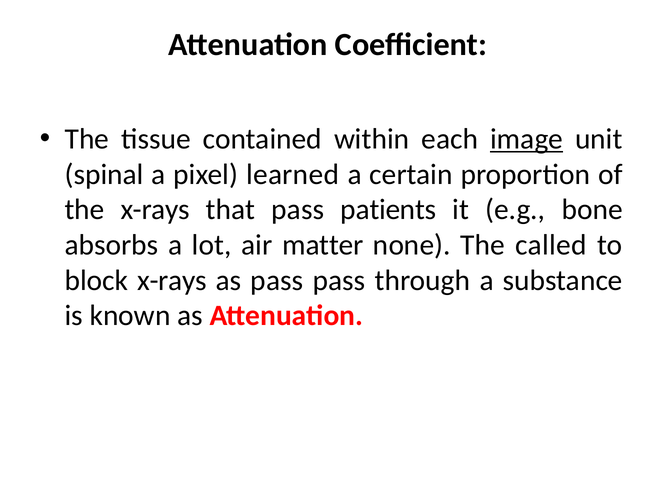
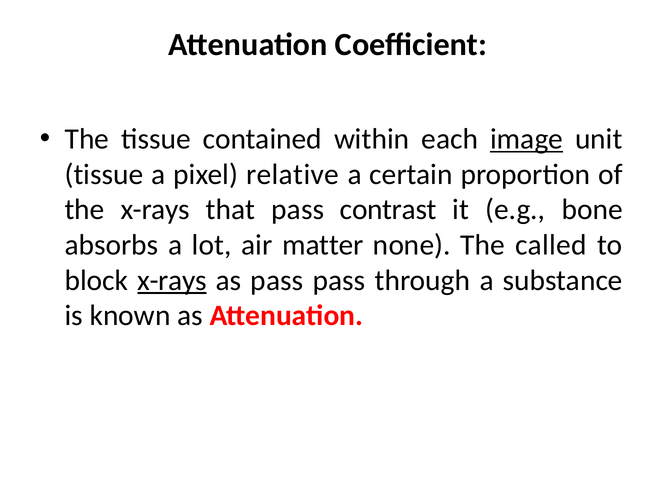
spinal: spinal -> tissue (104, 174)
learned: learned -> relative (293, 174)
patients: patients -> contrast (388, 210)
x-rays underline: none -> present (172, 281)
